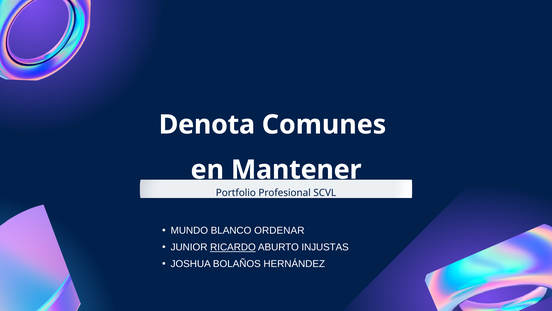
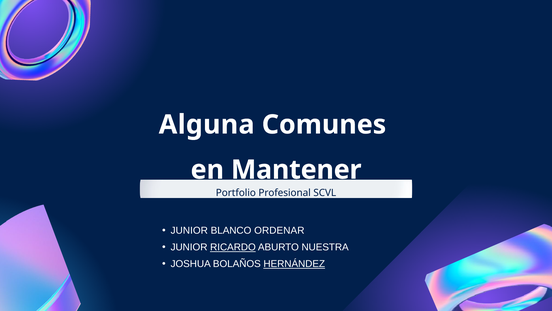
Denota: Denota -> Alguna (207, 124)
MUNDO: MUNDO -> JUNIOR (189, 230)
INJUSTAS: INJUSTAS -> NUESTRA (325, 247)
HERNÁNDEZ underline: none -> present (294, 264)
